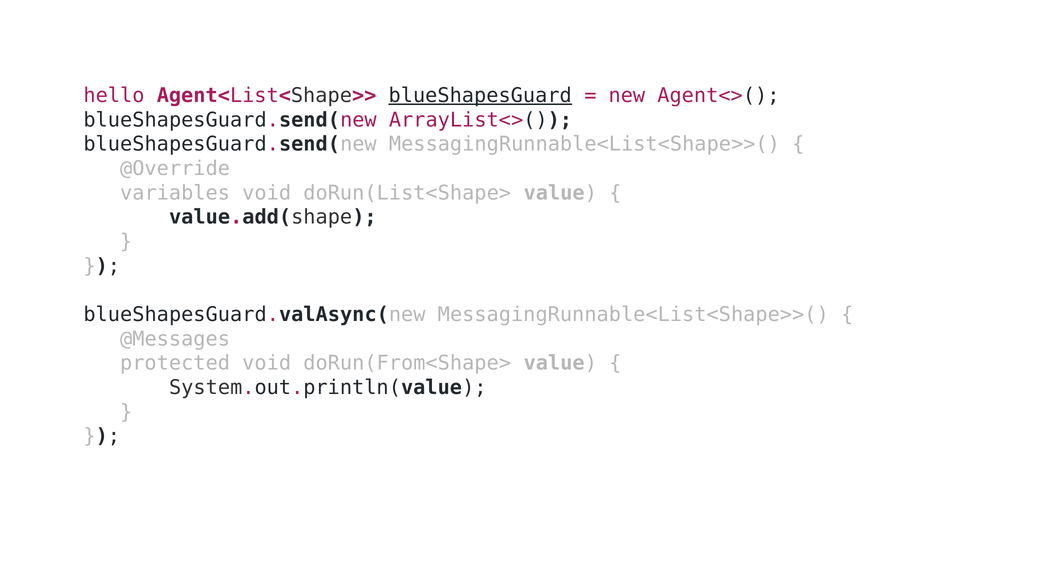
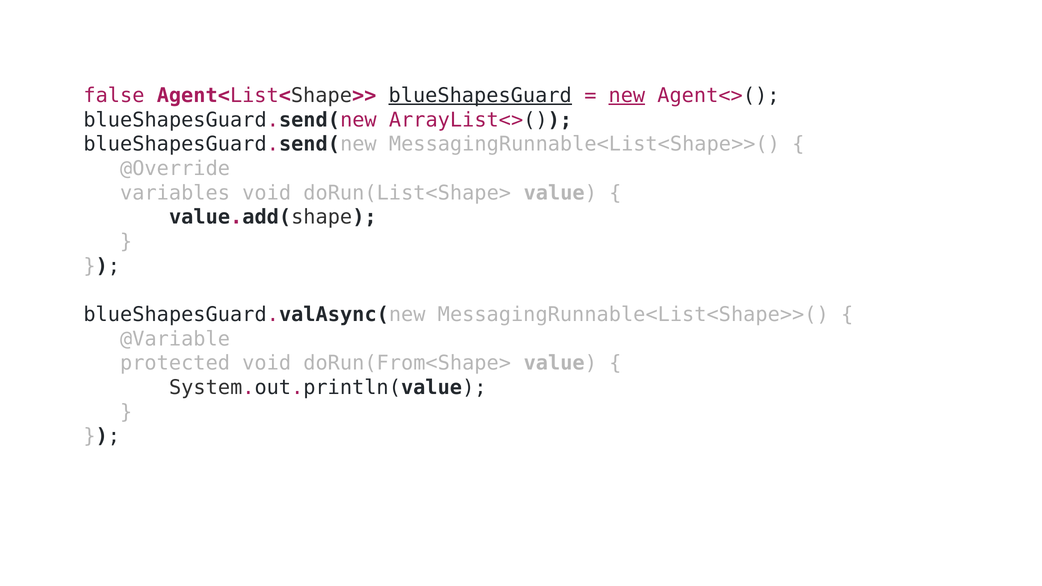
hello: hello -> false (114, 96)
new underline: none -> present (627, 96)
@Messages: @Messages -> @Variable (175, 339)
